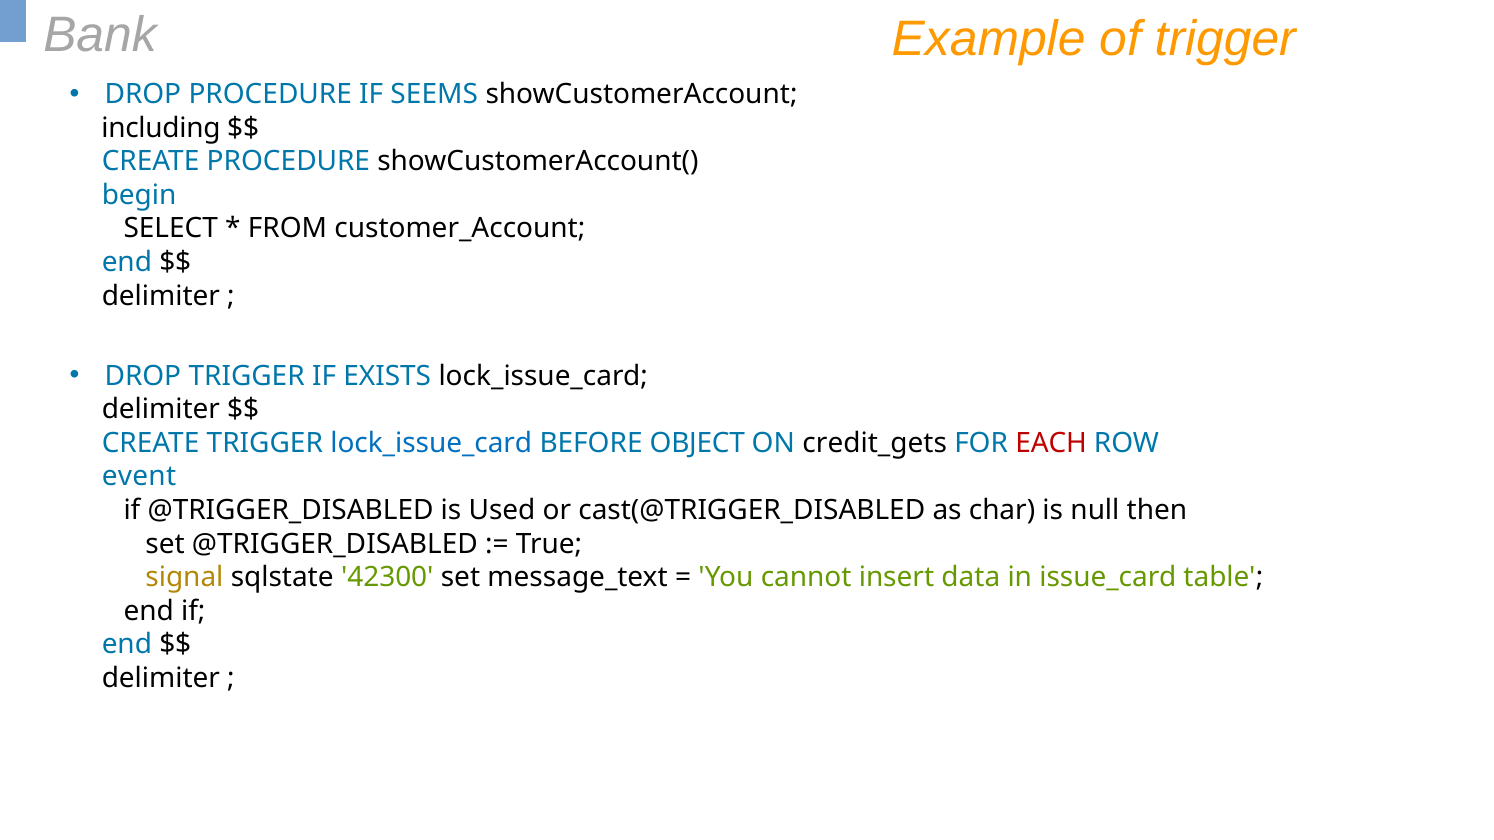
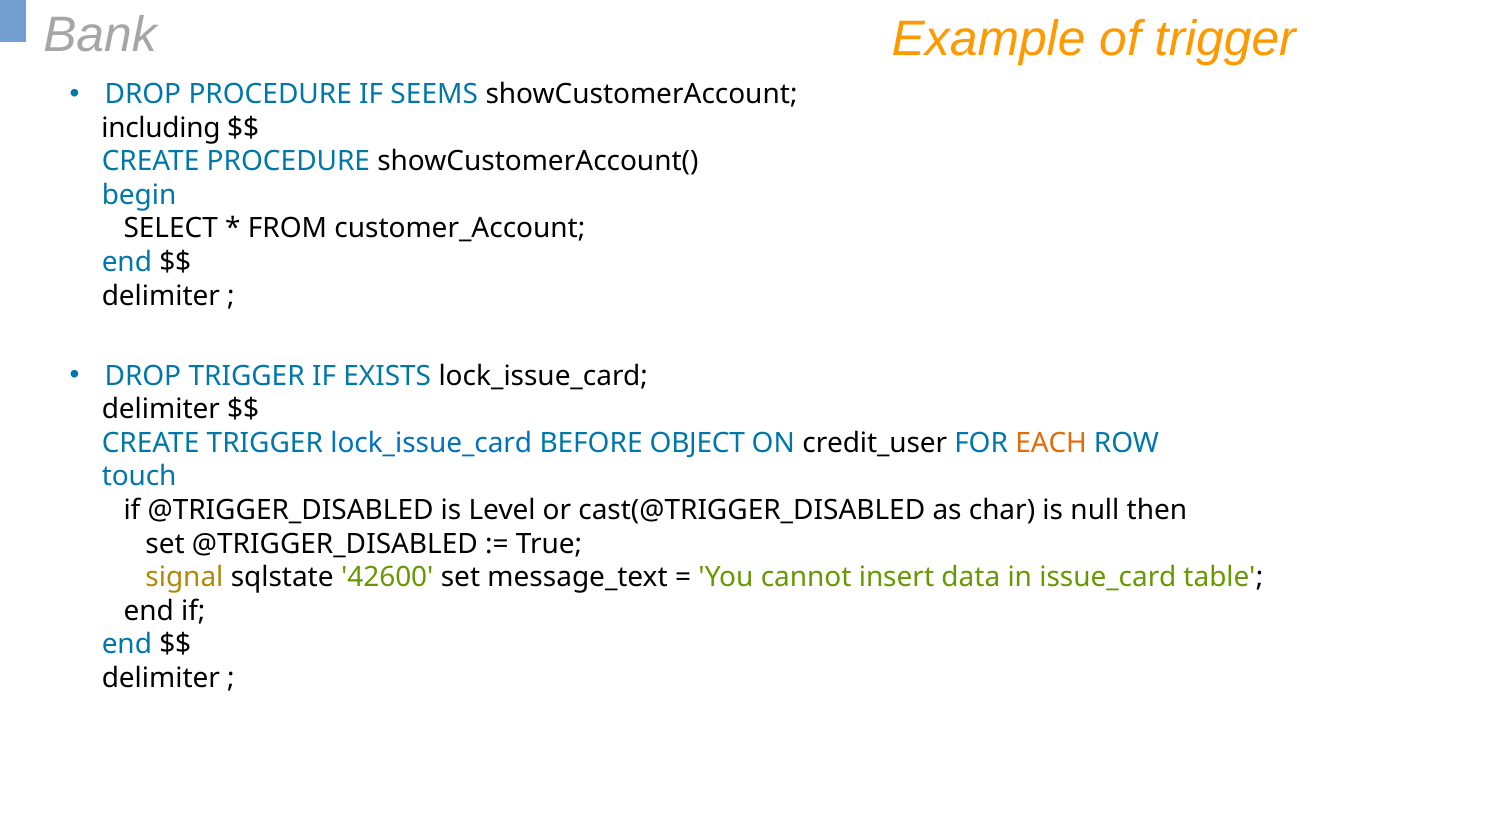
credit_gets: credit_gets -> credit_user (875, 443)
EACH colour: red -> orange (1051, 443)
event: event -> touch (139, 477)
Used: Used -> Level (502, 511)
42300: 42300 -> 42600 (387, 578)
